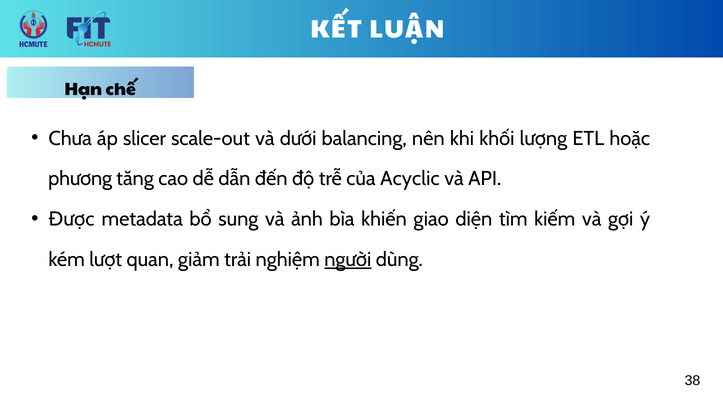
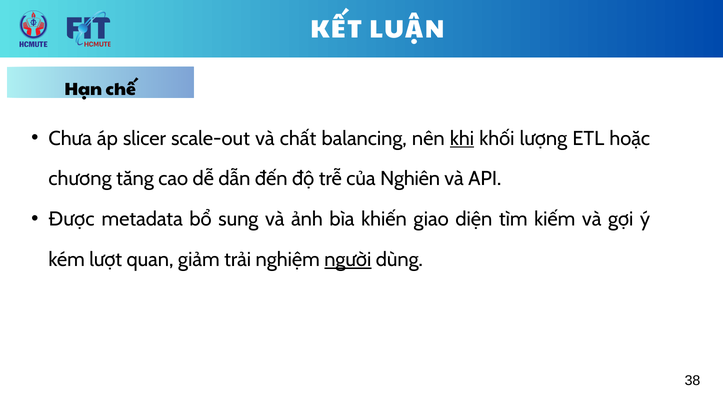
dưới: dưới -> chất (298, 138)
khi underline: none -> present (462, 138)
phương: phương -> chương (80, 179)
Acyclic: Acyclic -> Nghiên (410, 179)
